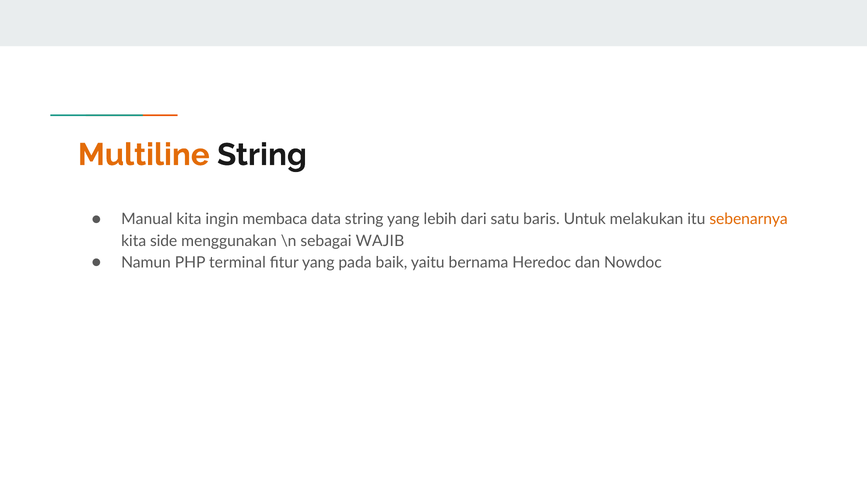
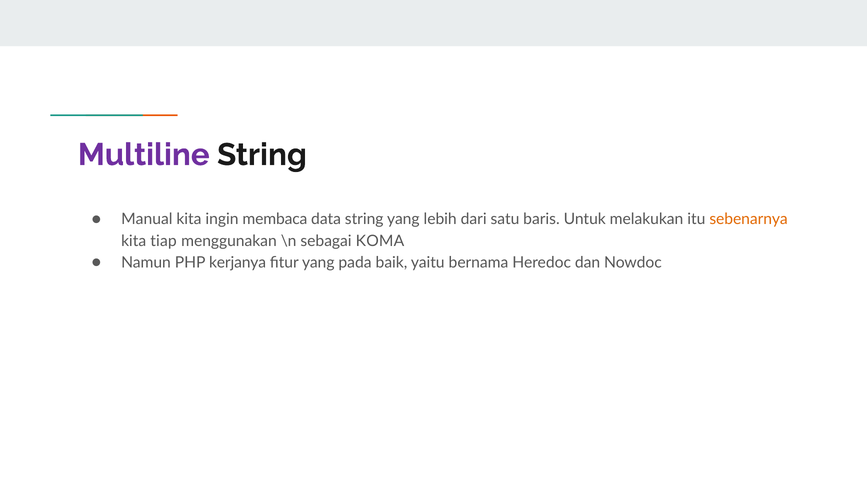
Multiline colour: orange -> purple (144, 155)
side: side -> tiap (164, 241)
WAJIB: WAJIB -> KOMA (380, 241)
terminal: terminal -> kerjanya (238, 262)
